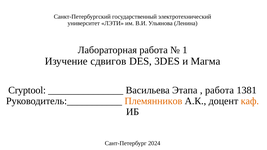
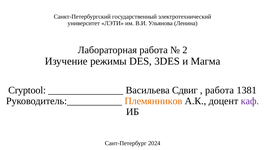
1: 1 -> 2 (185, 50)
сдвигов: сдвигов -> режимы (108, 61)
Этапа: Этапа -> Сдвиг (185, 90)
каф colour: orange -> purple (250, 101)
